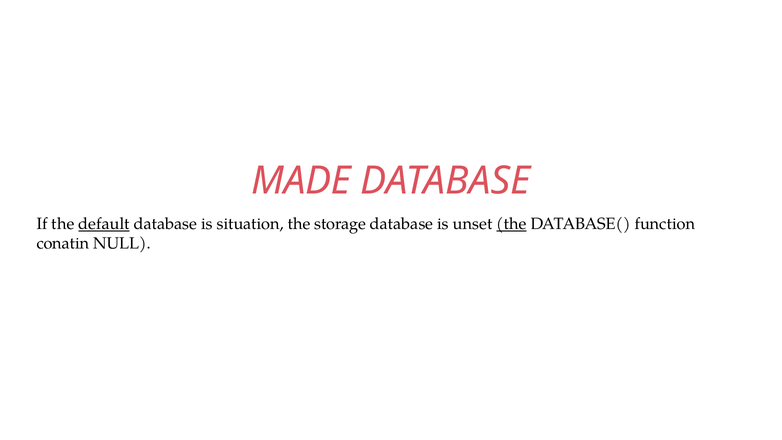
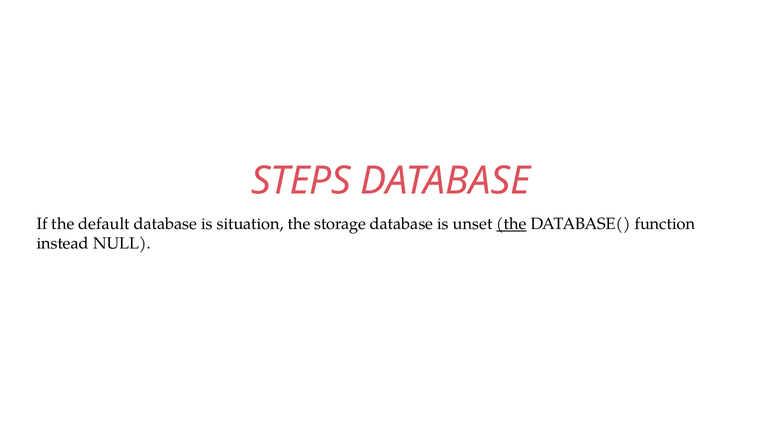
MADE: MADE -> STEPS (301, 181)
default underline: present -> none (104, 224)
conatin: conatin -> instead (63, 244)
